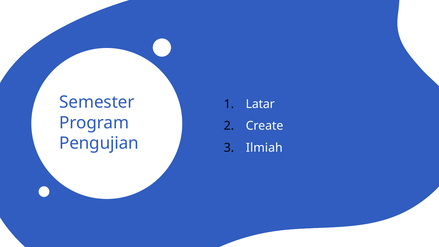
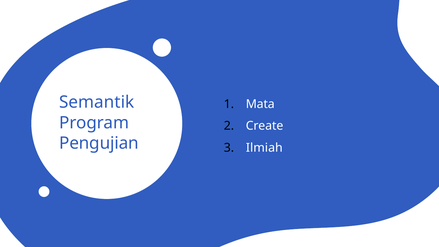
Semester: Semester -> Semantik (97, 102)
Latar: Latar -> Mata (260, 104)
